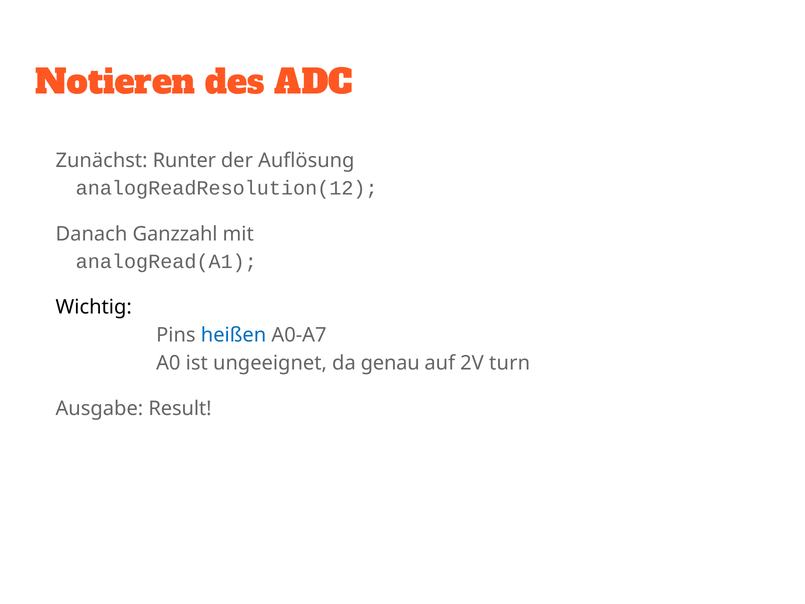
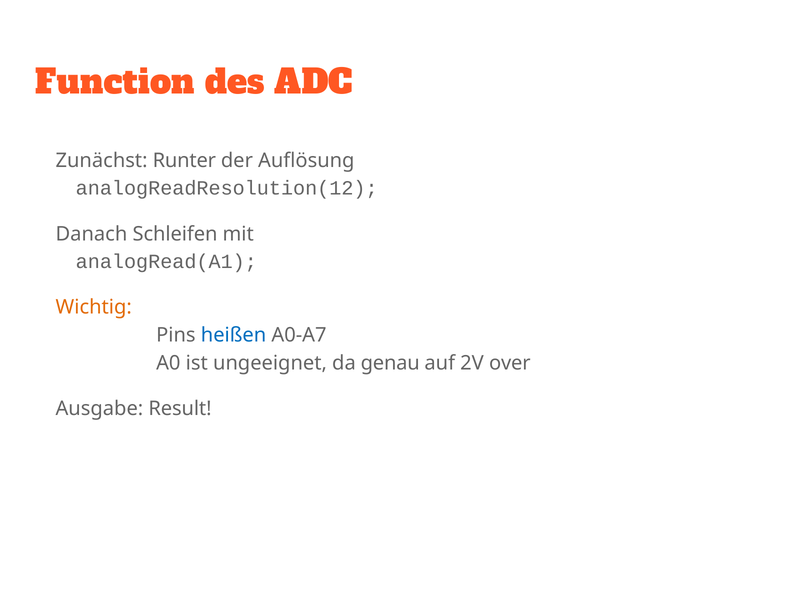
Notieren: Notieren -> Function (115, 83)
Ganzzahl: Ganzzahl -> Schleifen (175, 234)
Wichtig colour: black -> orange (94, 307)
turn: turn -> over (510, 363)
